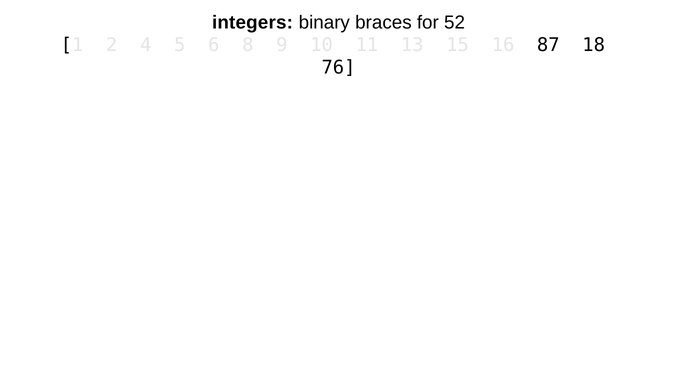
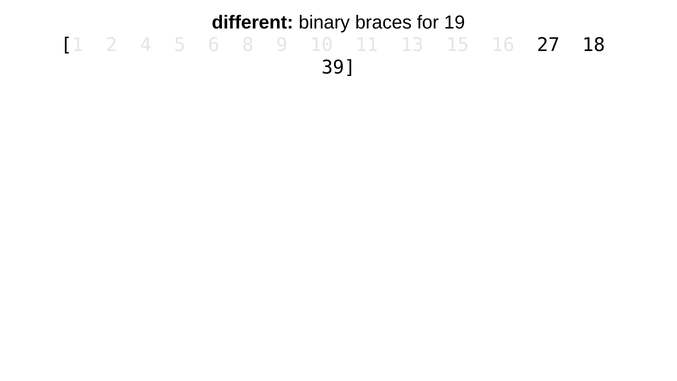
integers: integers -> different (253, 22)
52: 52 -> 19 (455, 22)
87: 87 -> 27 (548, 45)
76: 76 -> 39 (339, 67)
